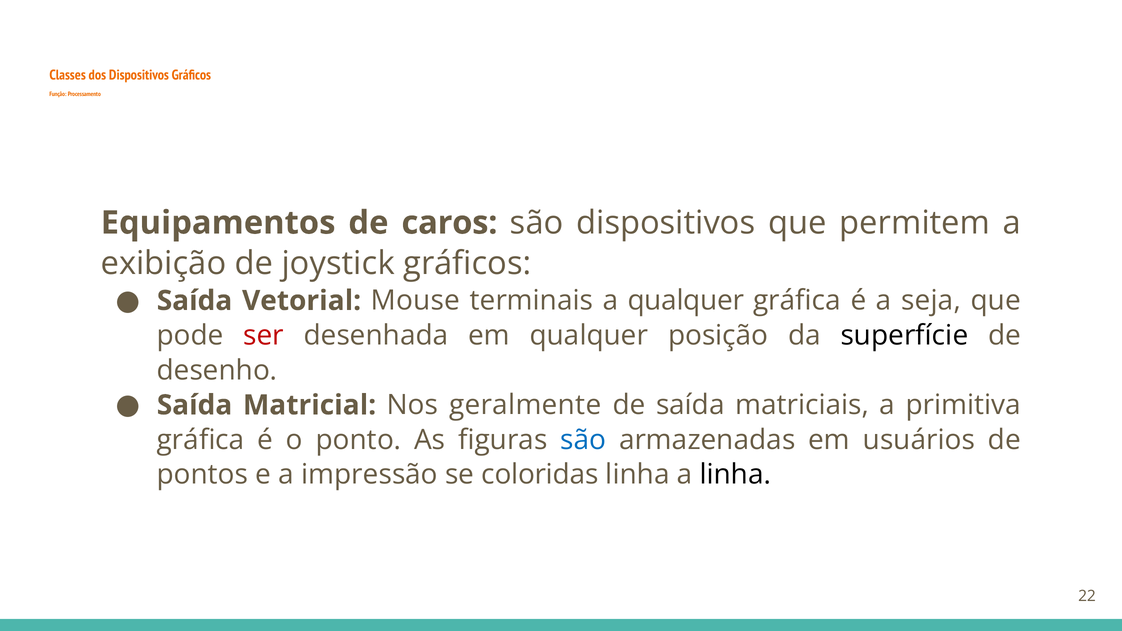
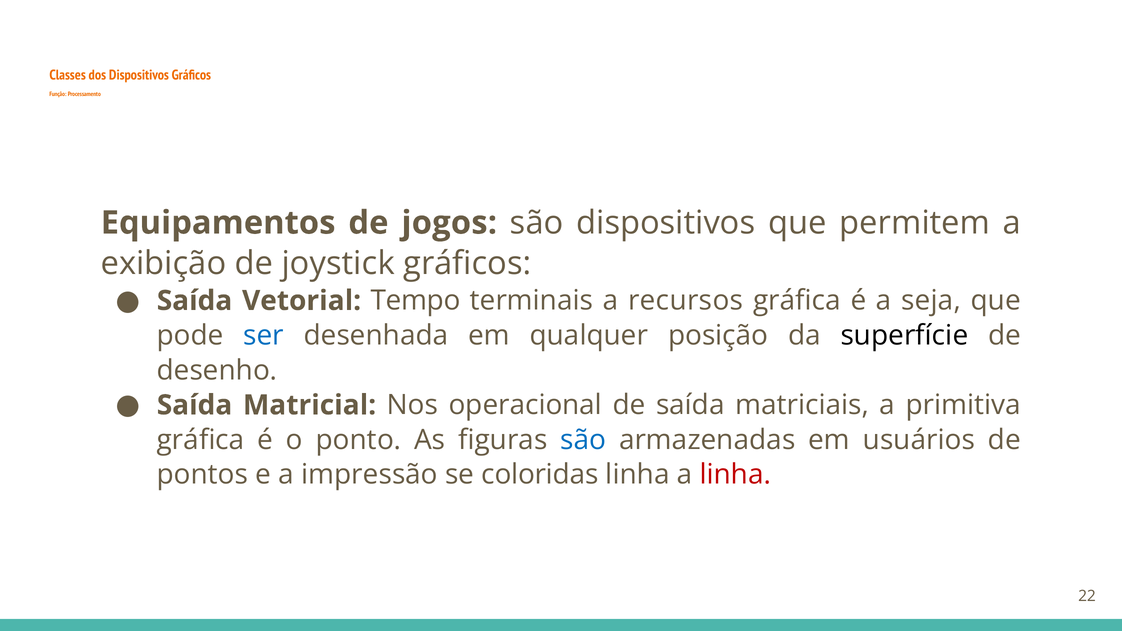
caros: caros -> jogos (449, 223)
Mouse: Mouse -> Tempo (416, 301)
a qualquer: qualquer -> recursos (686, 301)
ser colour: red -> blue (264, 336)
geralmente: geralmente -> operacional (525, 405)
linha colour: black -> red (735, 475)
